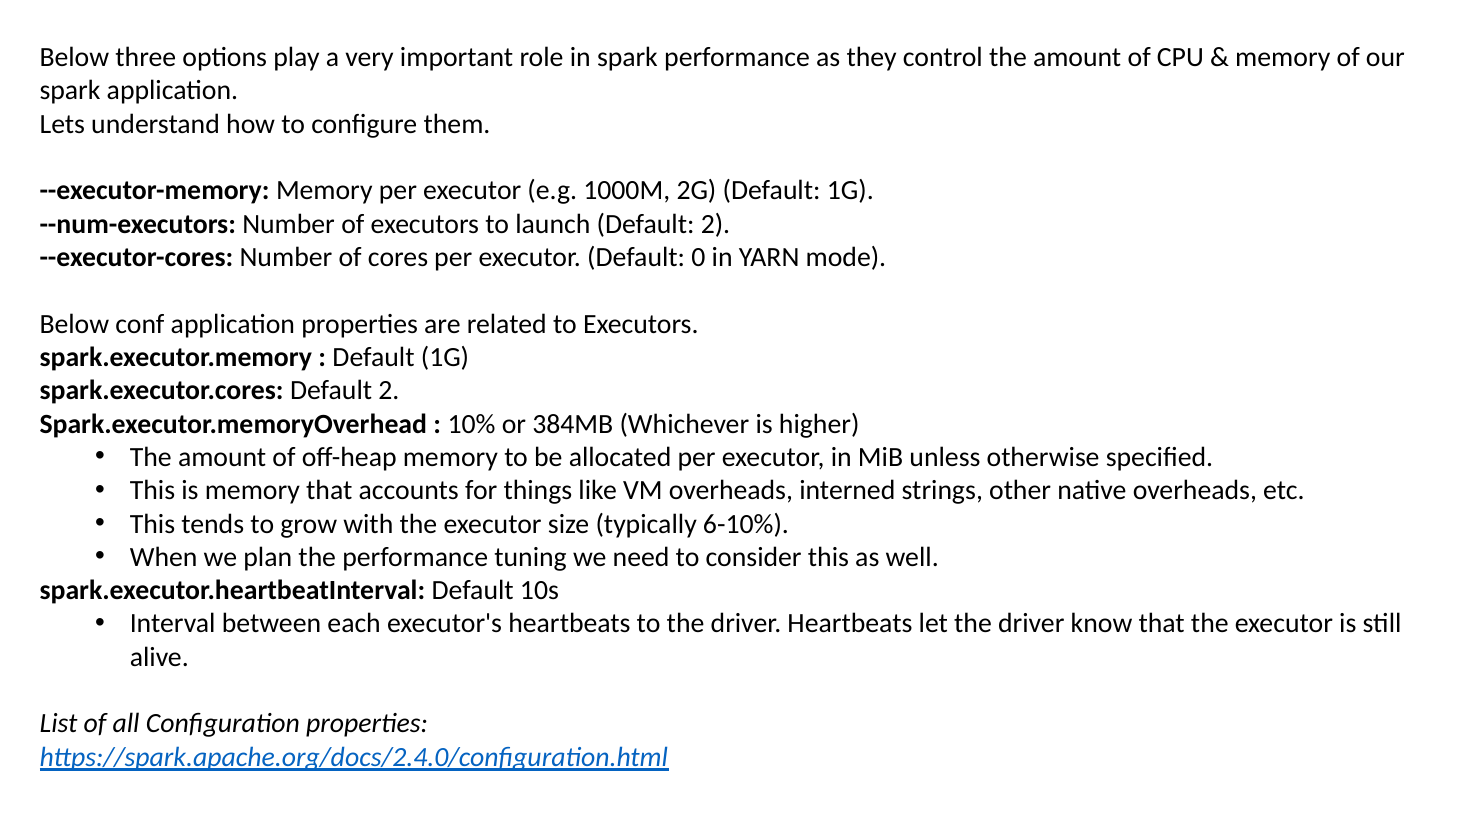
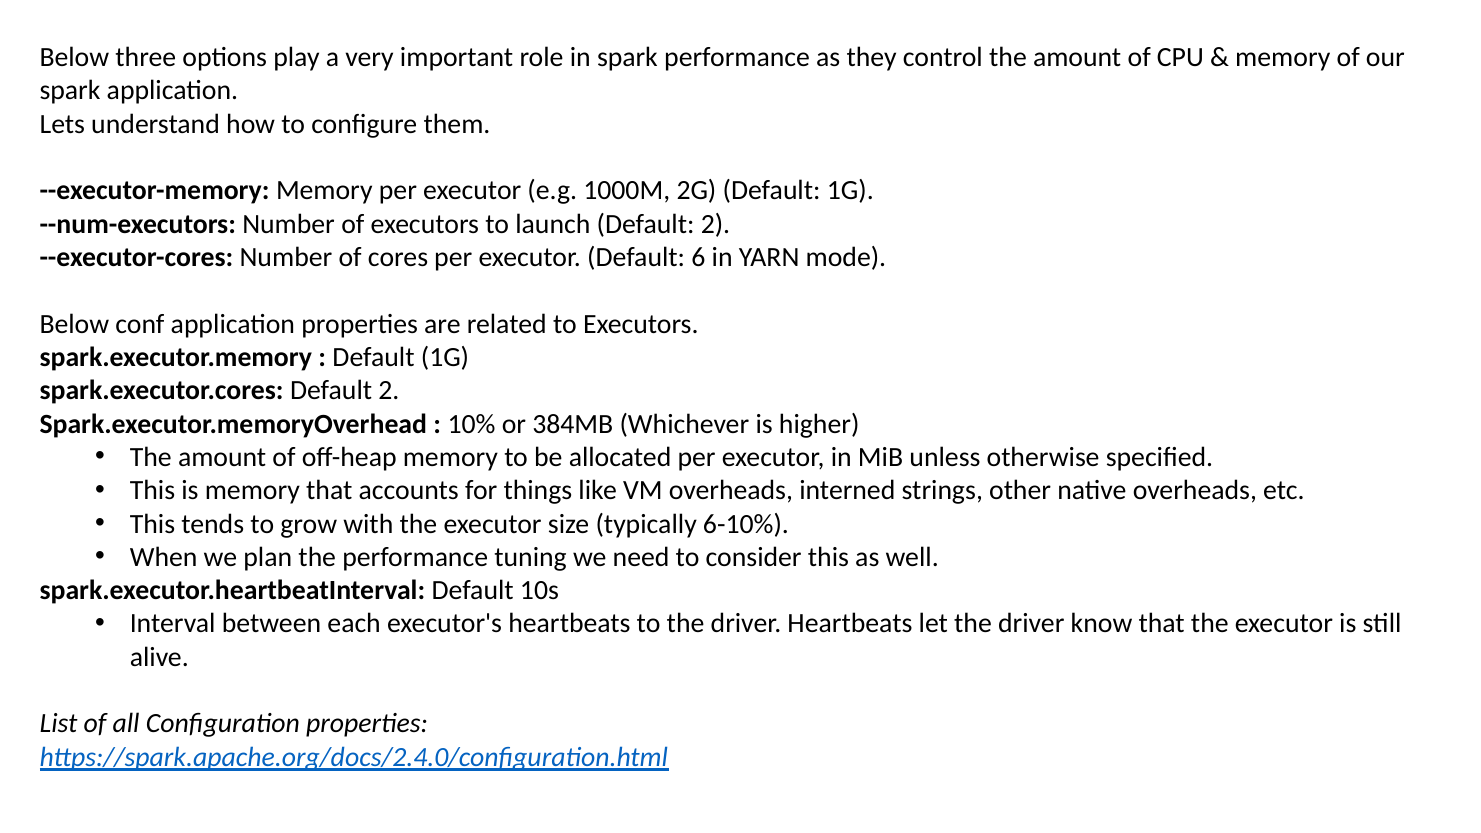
0: 0 -> 6 (698, 257)
